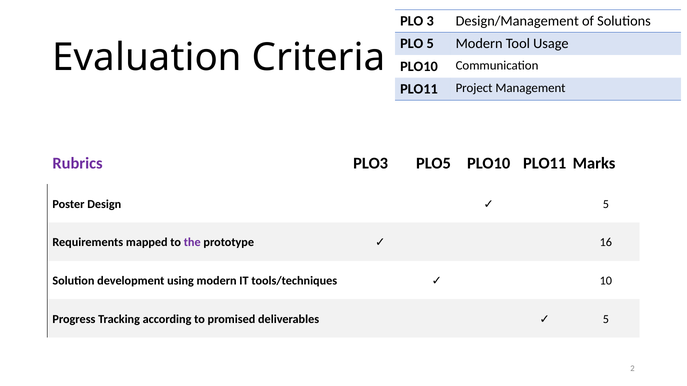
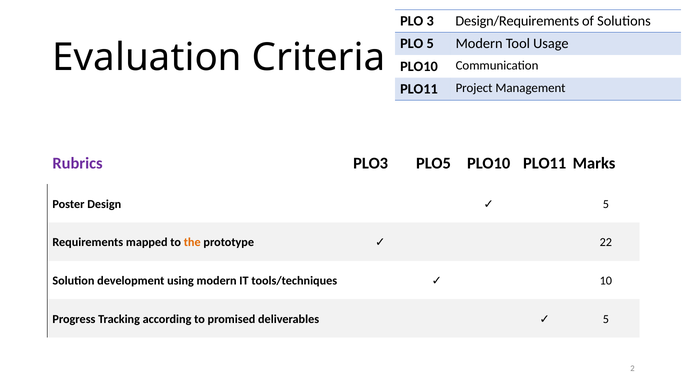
Design/Management: Design/Management -> Design/Requirements (517, 21)
the colour: purple -> orange (192, 243)
16: 16 -> 22 (606, 243)
